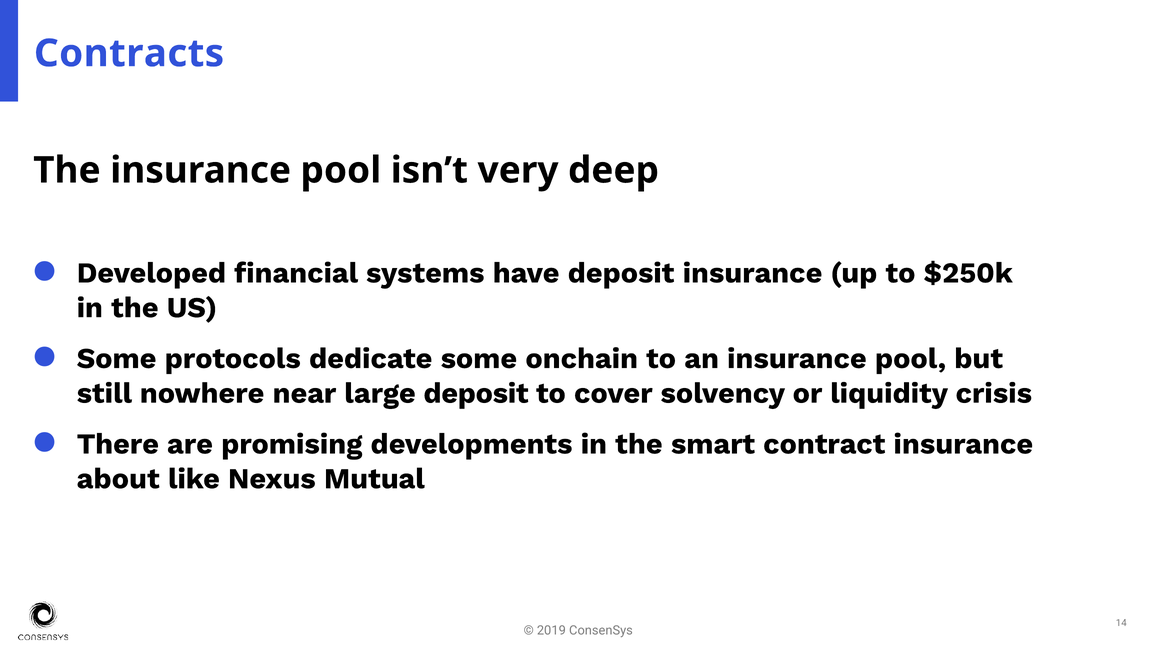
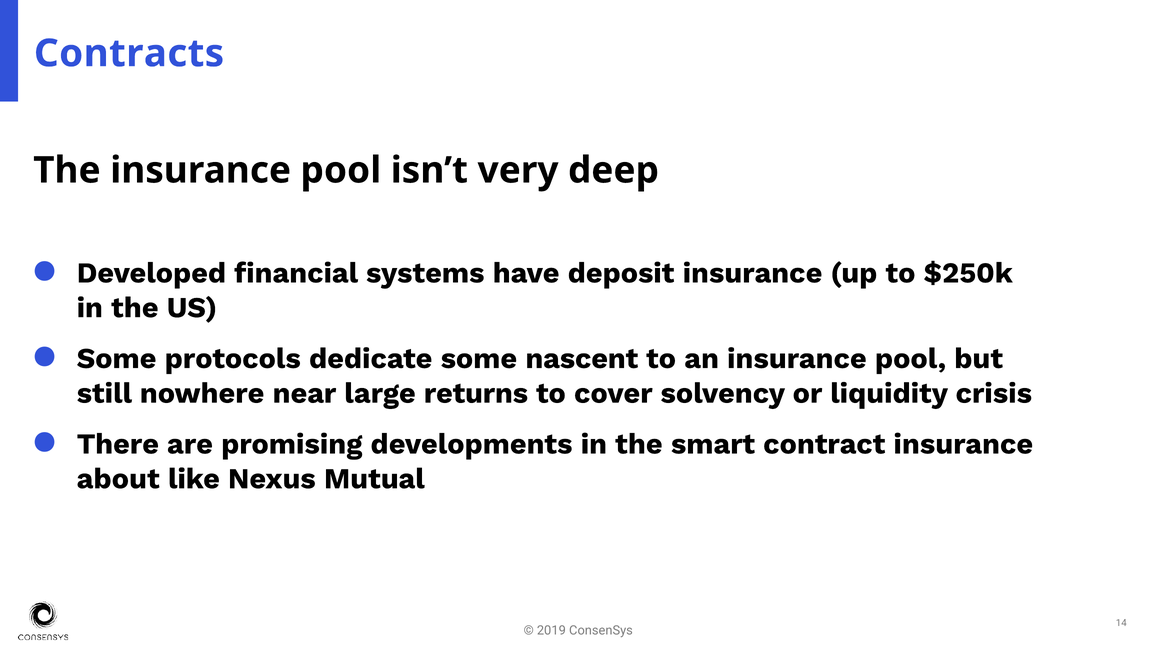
onchain: onchain -> nascent (582, 358)
large deposit: deposit -> returns (476, 393)
